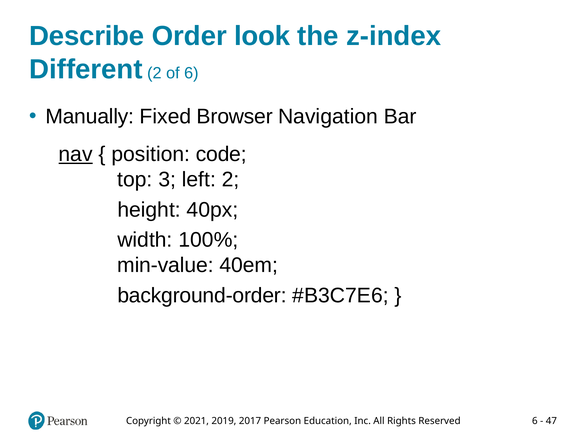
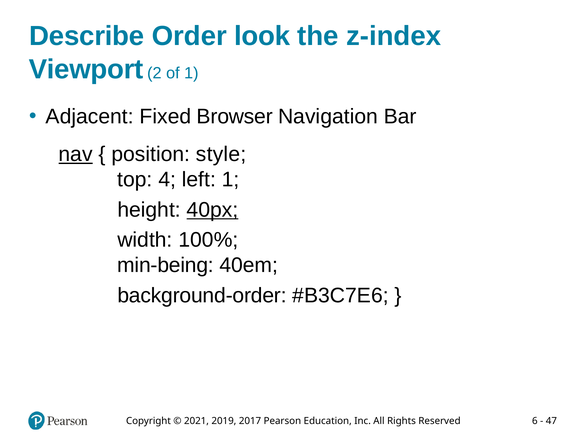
Different: Different -> Viewport (86, 69)
of 6: 6 -> 1 (191, 73)
Manually: Manually -> Adjacent (90, 117)
code: code -> style (221, 154)
3: 3 -> 4 (167, 179)
left 2: 2 -> 1 (231, 179)
40px underline: none -> present (212, 210)
min-value: min-value -> min-being (165, 265)
